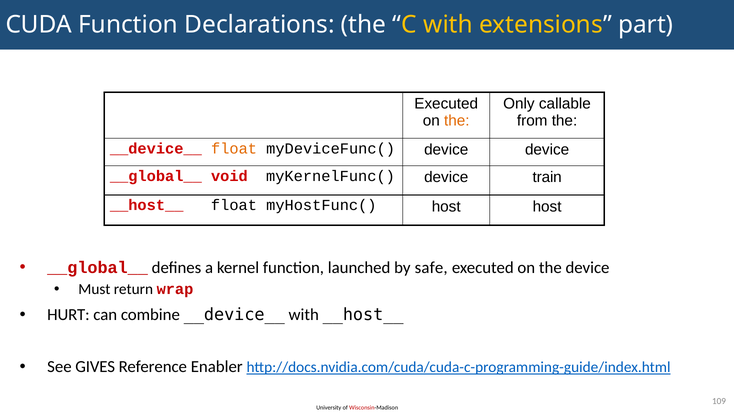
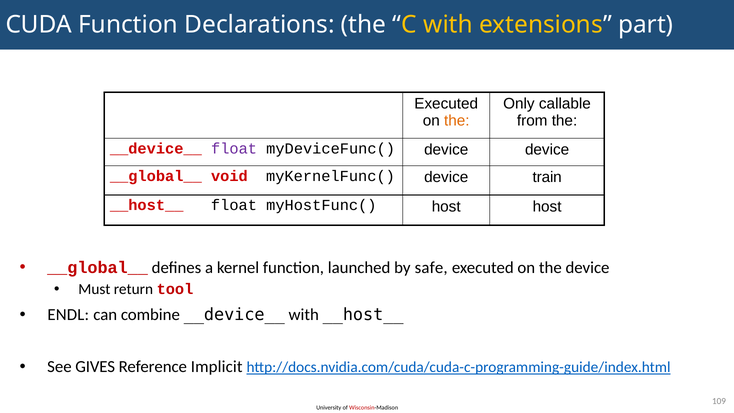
float colour: orange -> purple (234, 149)
wrap: wrap -> tool (175, 289)
HURT: HURT -> ENDL (68, 315)
Enabler: Enabler -> Implicit (217, 367)
